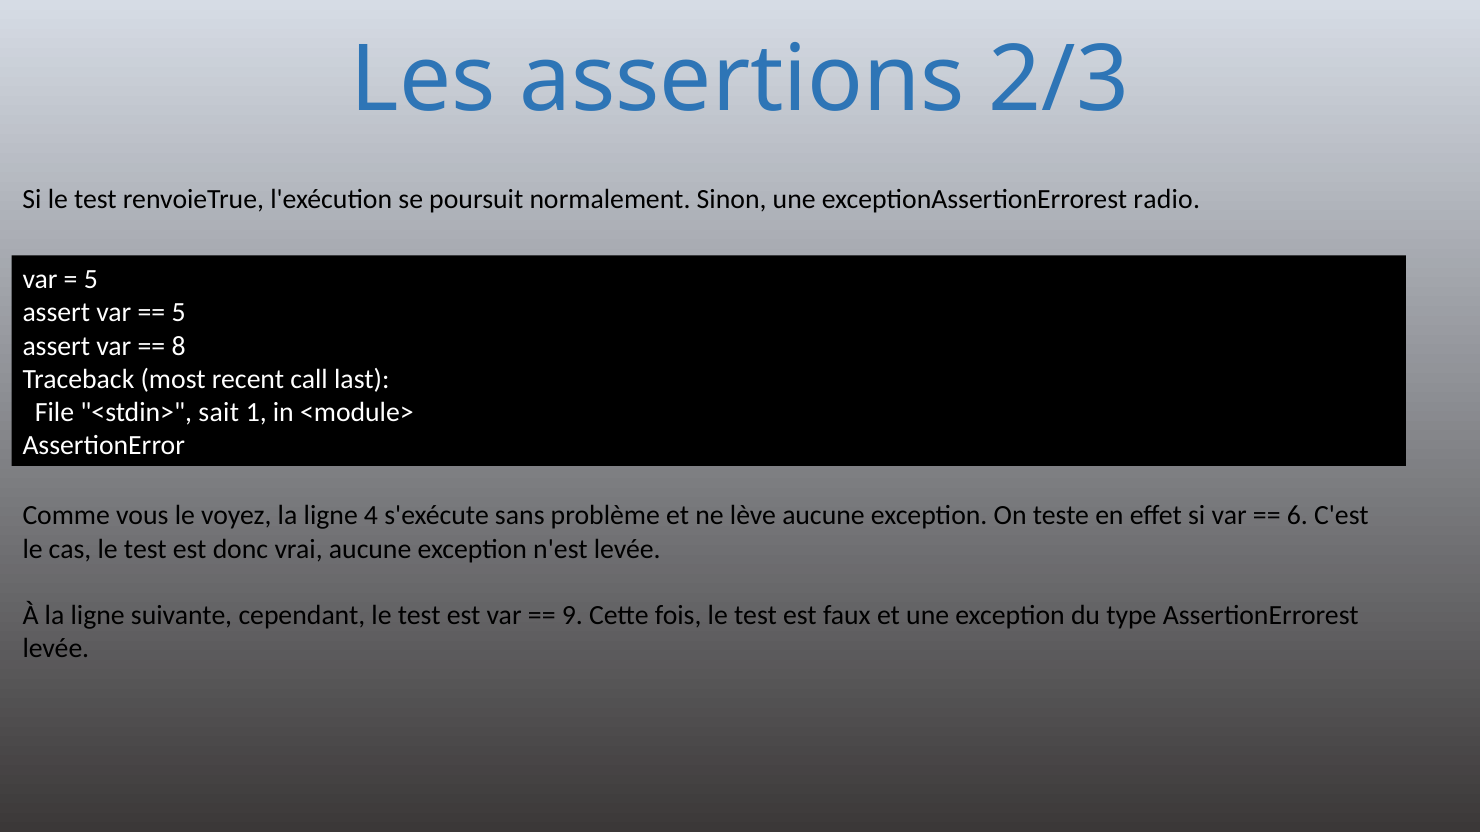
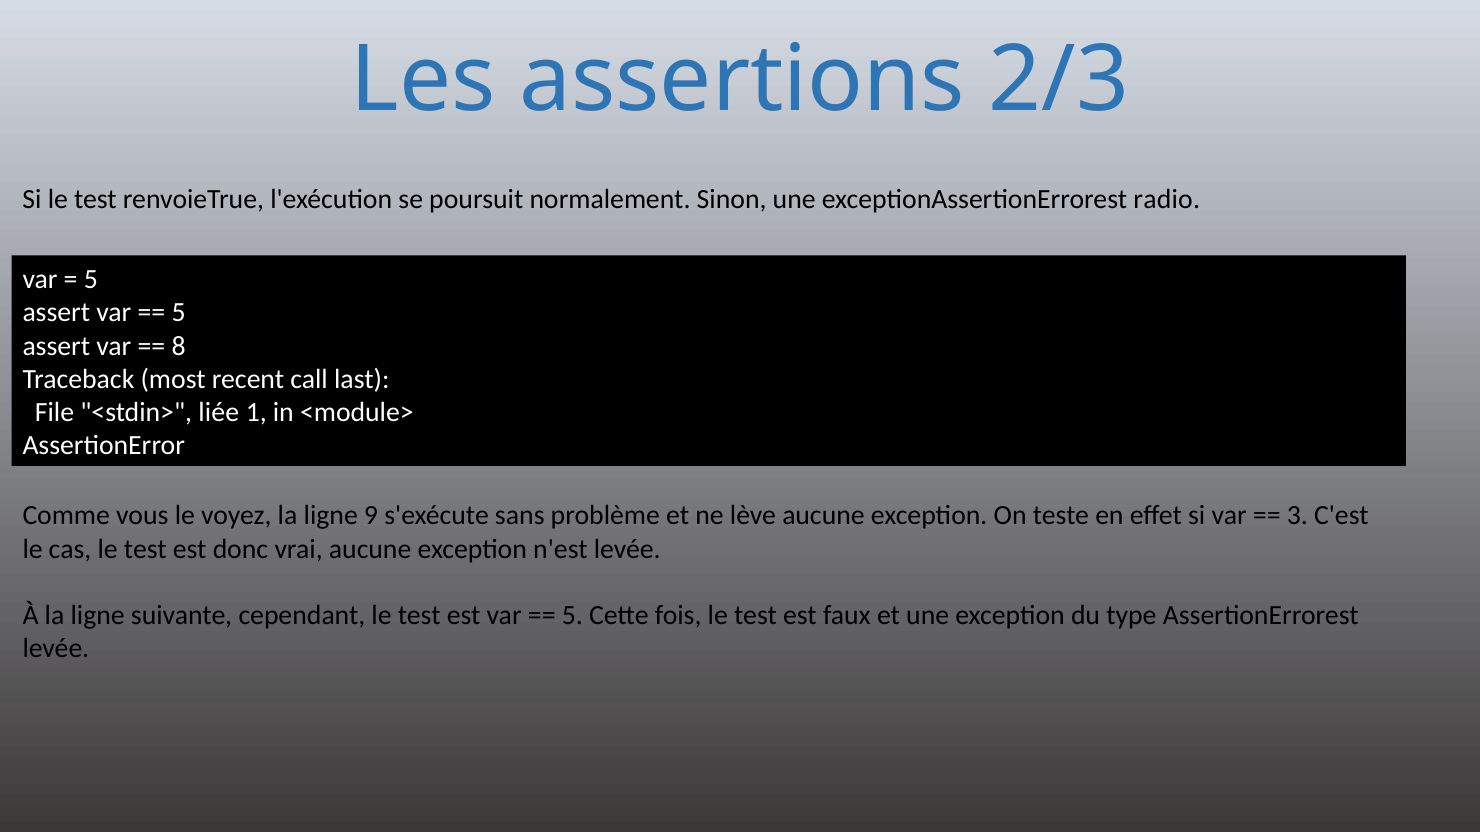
sait: sait -> liée (219, 413)
4: 4 -> 9 (371, 516)
6: 6 -> 3 (1297, 516)
9: 9 -> 5 (572, 616)
